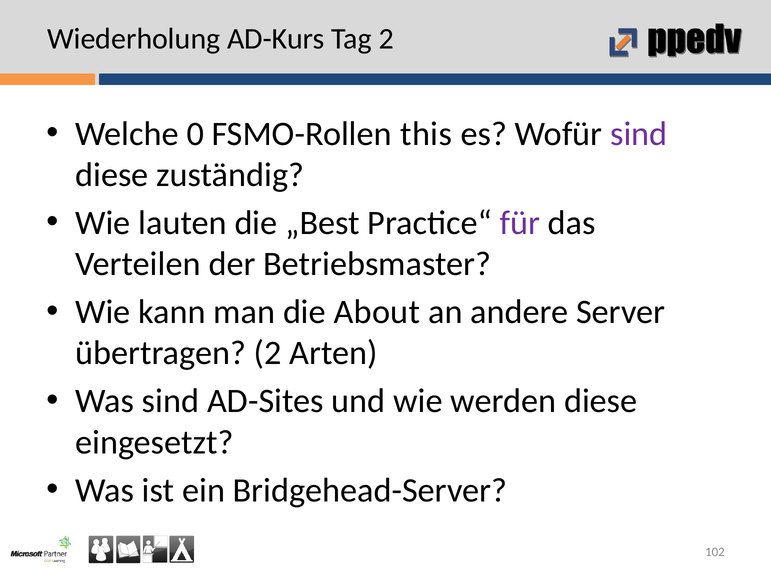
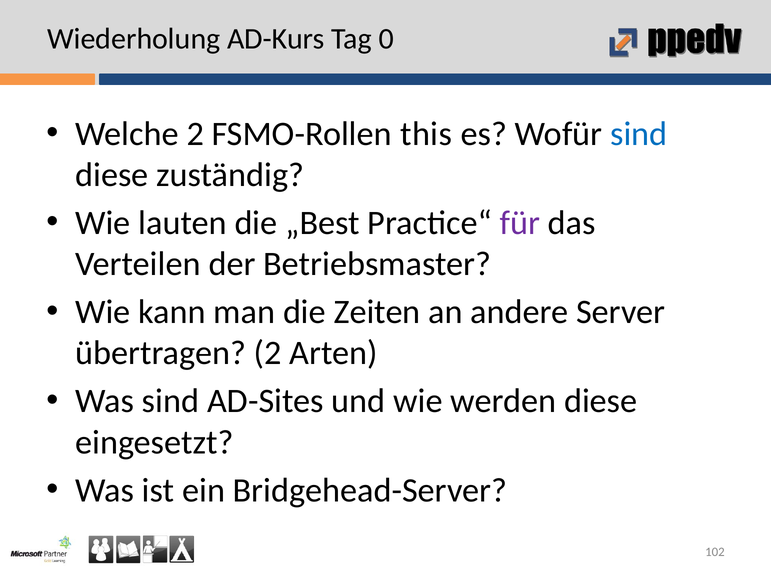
Tag 2: 2 -> 0 (386, 39)
Welche 0: 0 -> 2 (195, 134)
sind colour: purple -> blue (639, 134)
About: About -> Zeiten (377, 312)
